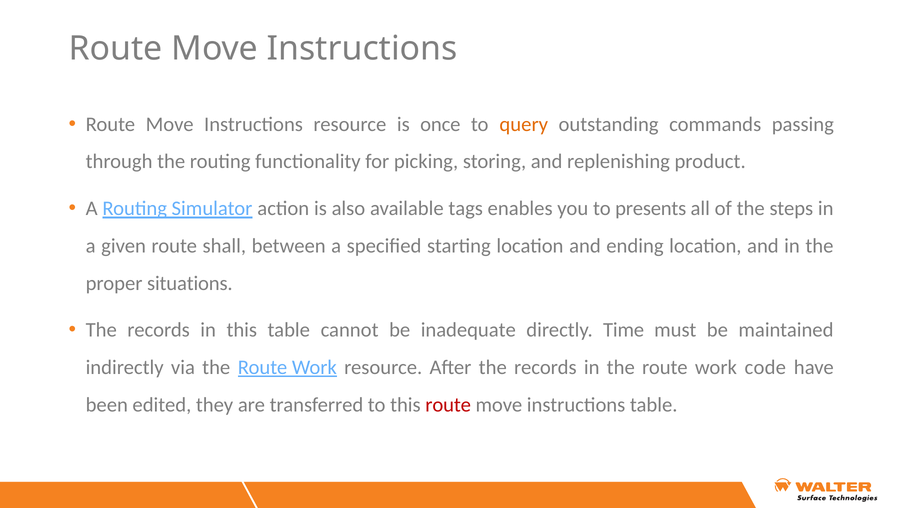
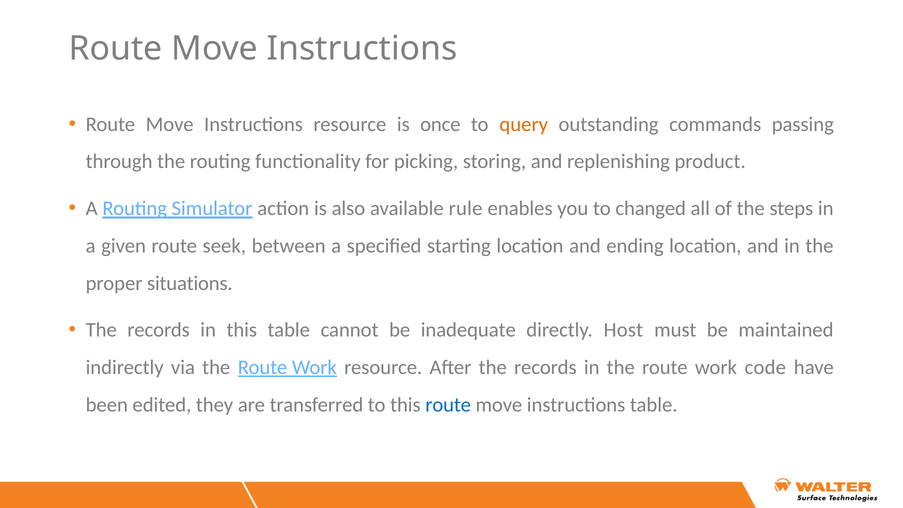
tags: tags -> rule (466, 208)
presents: presents -> changed (651, 208)
shall: shall -> seek (224, 246)
Time: Time -> Host (623, 330)
route colour: red -> blue (448, 405)
